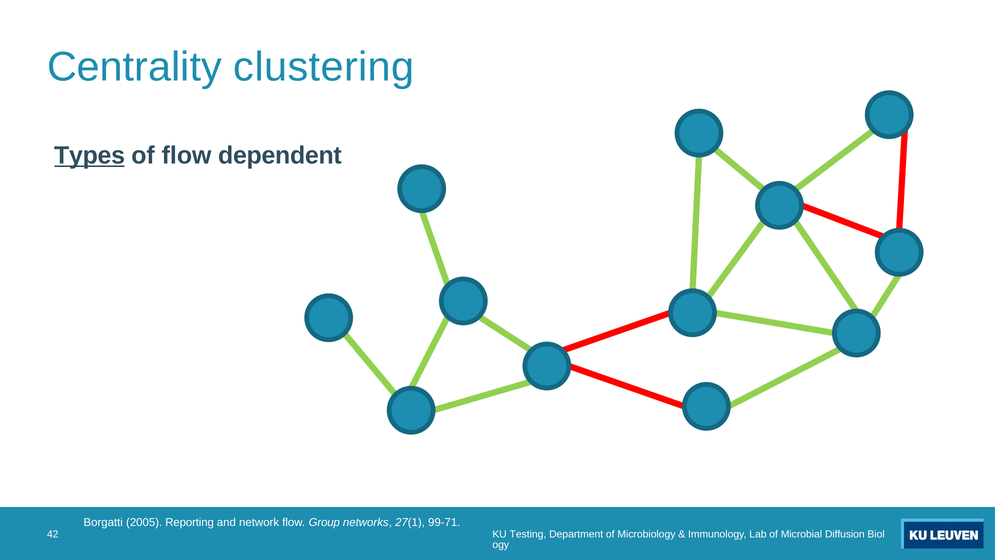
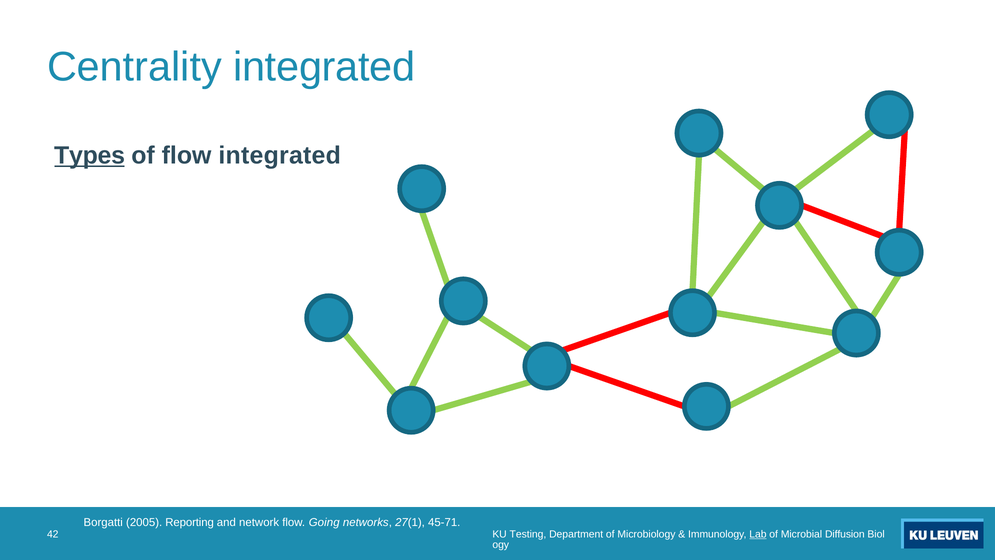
Centrality clustering: clustering -> integrated (324, 67)
flow dependent: dependent -> integrated (280, 156)
Group: Group -> Going (324, 522)
99-71: 99-71 -> 45-71 (444, 522)
Lab underline: none -> present (758, 534)
